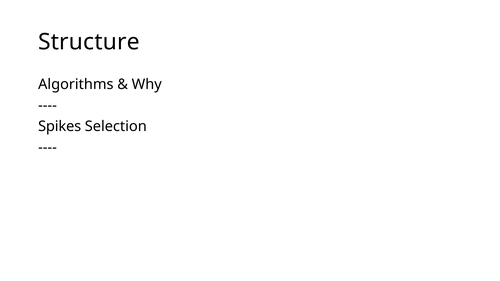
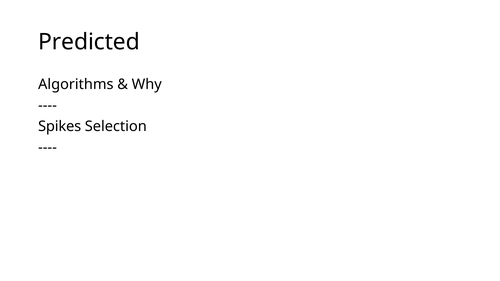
Structure: Structure -> Predicted (89, 42)
